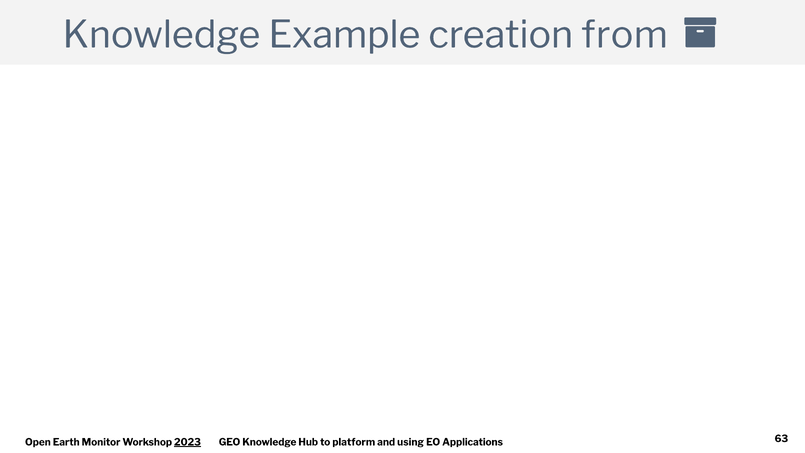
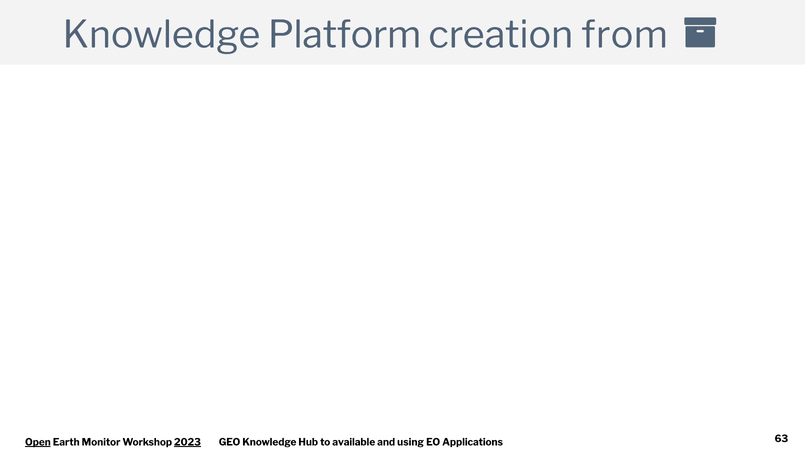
Example: Example -> Platform (345, 35)
Open underline: none -> present (38, 442)
platform: platform -> available (354, 442)
